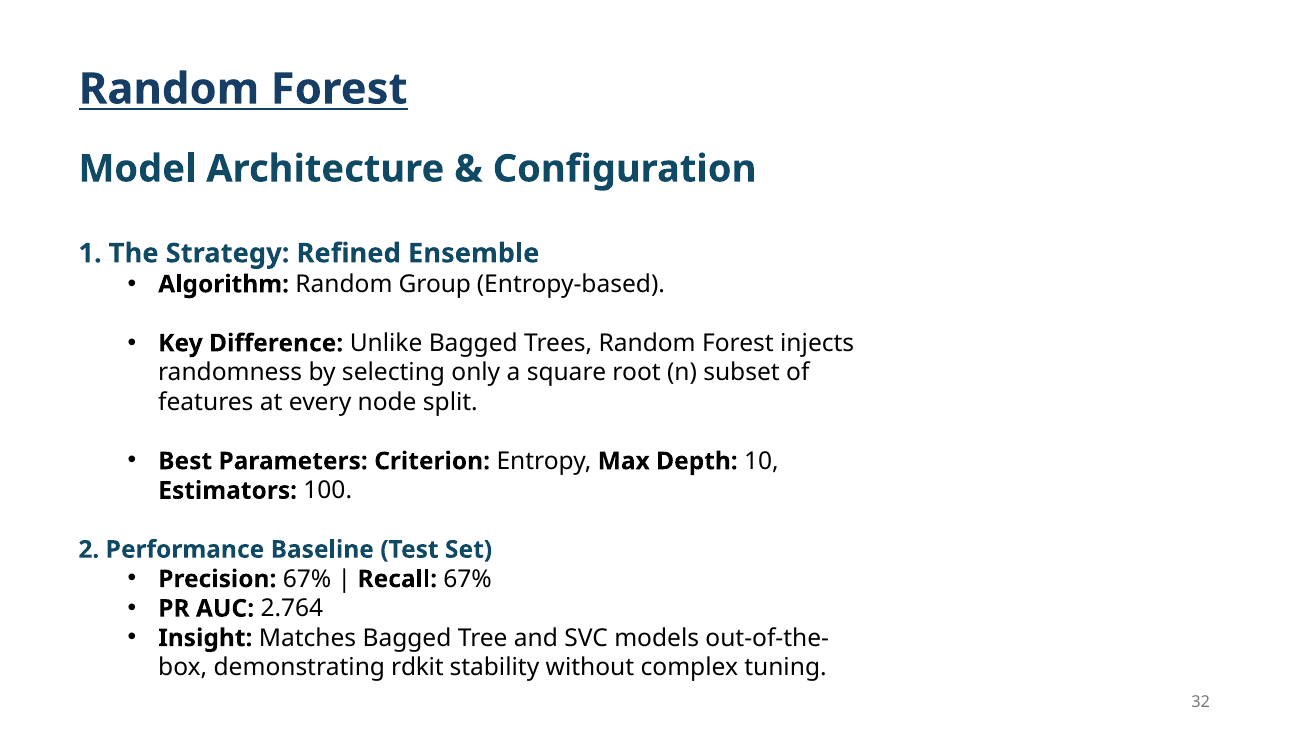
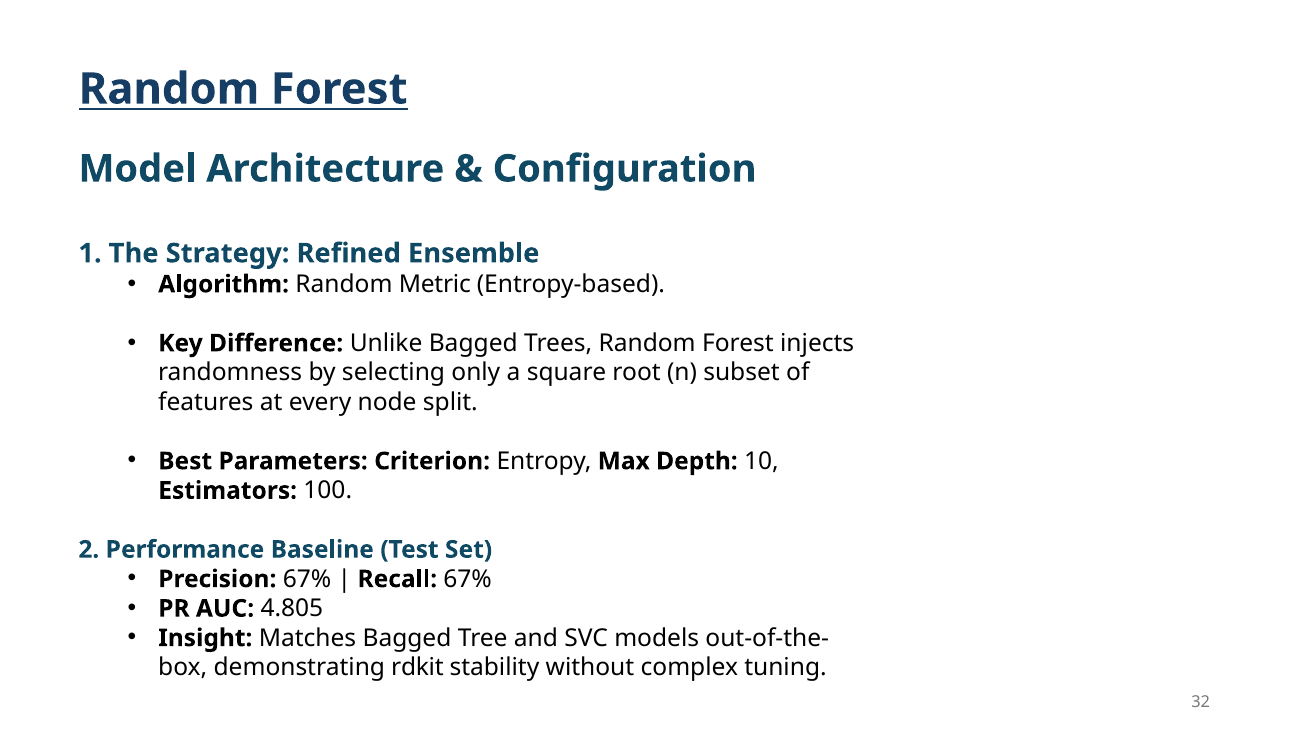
Group: Group -> Metric (435, 284)
2.764: 2.764 -> 4.805 (292, 608)
